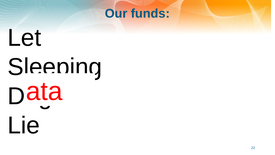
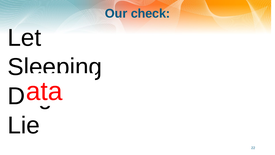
funds: funds -> check (150, 14)
